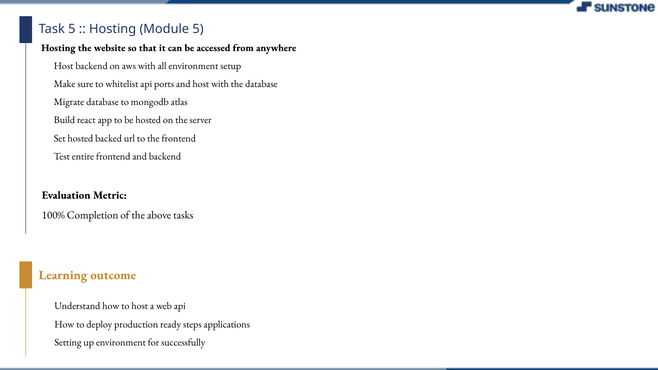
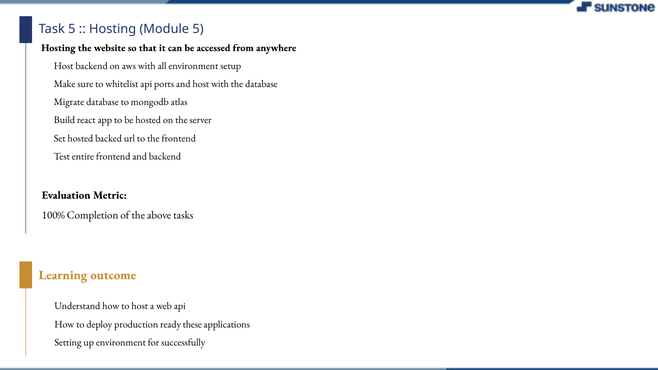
steps: steps -> these (192, 324)
